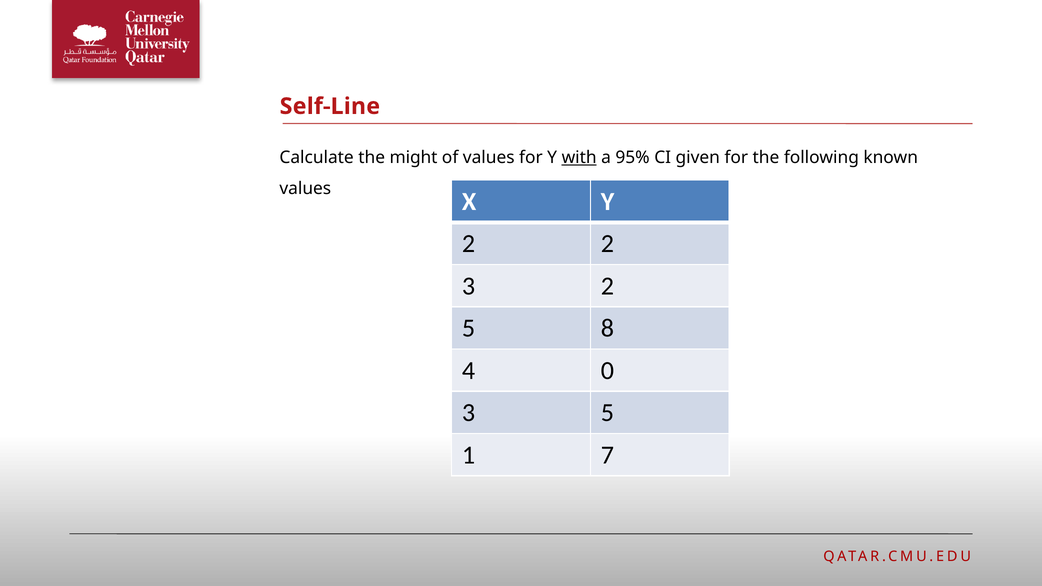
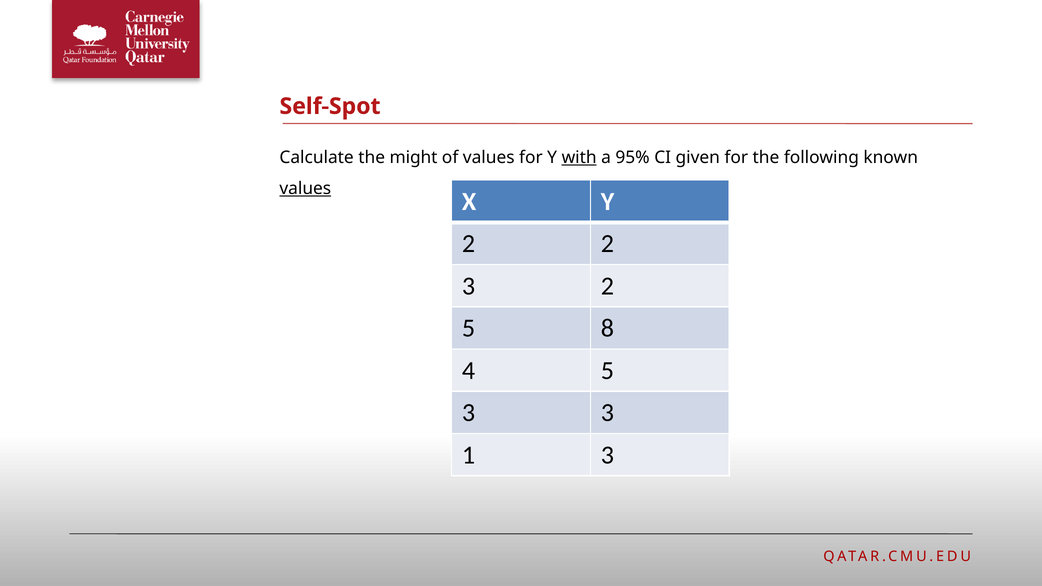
Self-Line: Self-Line -> Self-Spot (330, 106)
values underline: none -> present (305, 189)
4 0: 0 -> 5 (607, 371)
3 5: 5 -> 3 (607, 413)
1 7: 7 -> 3 (607, 455)
